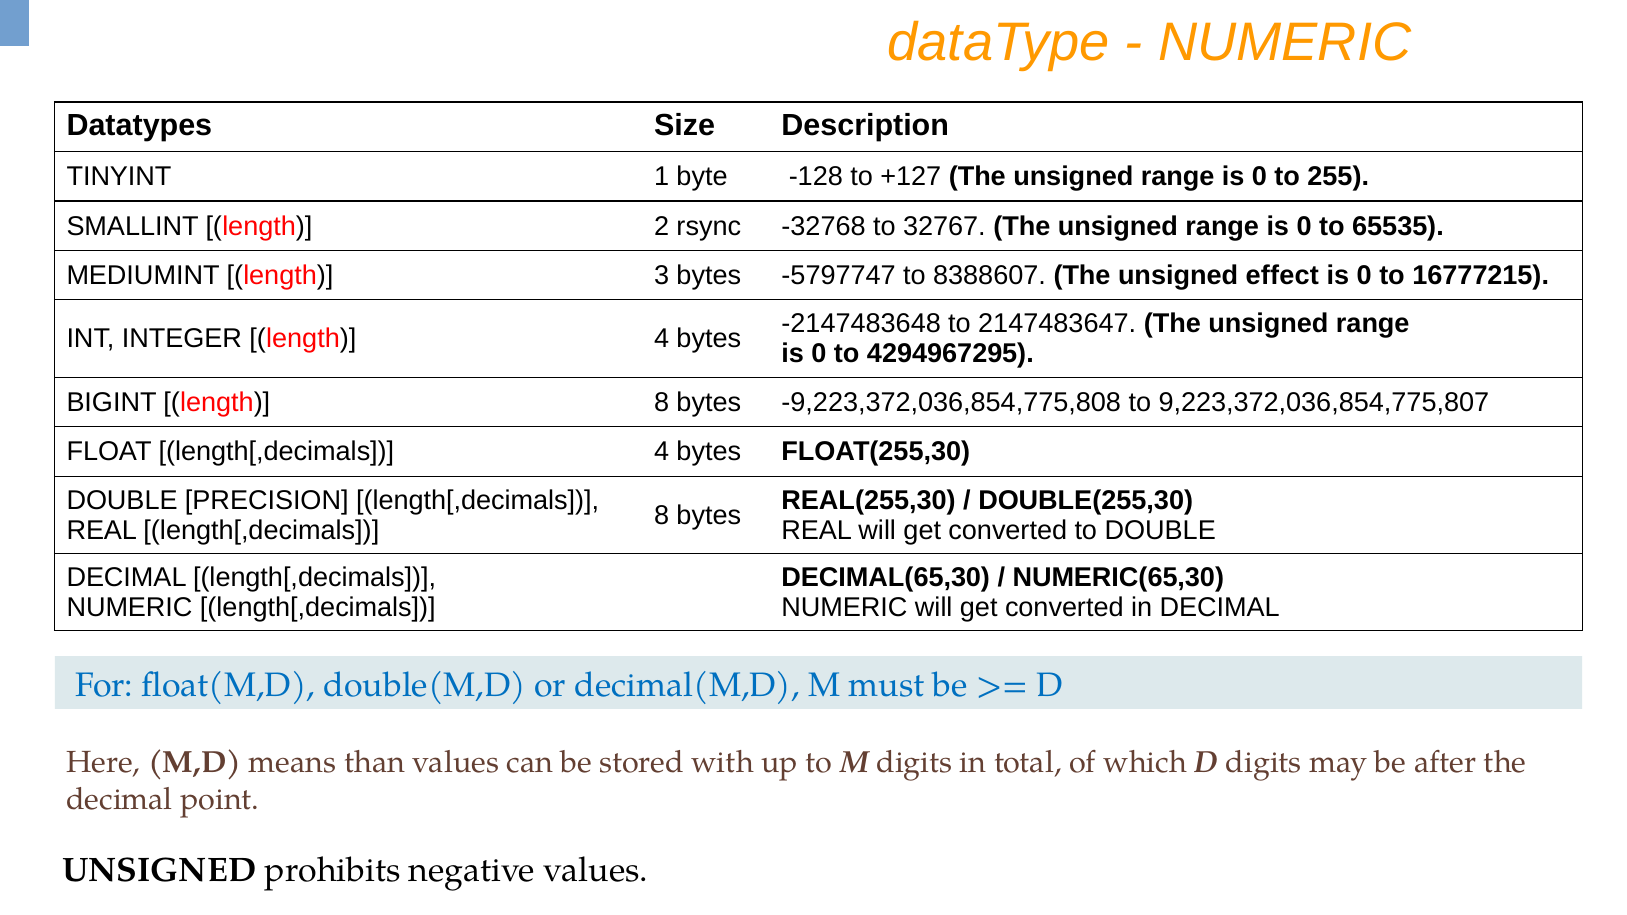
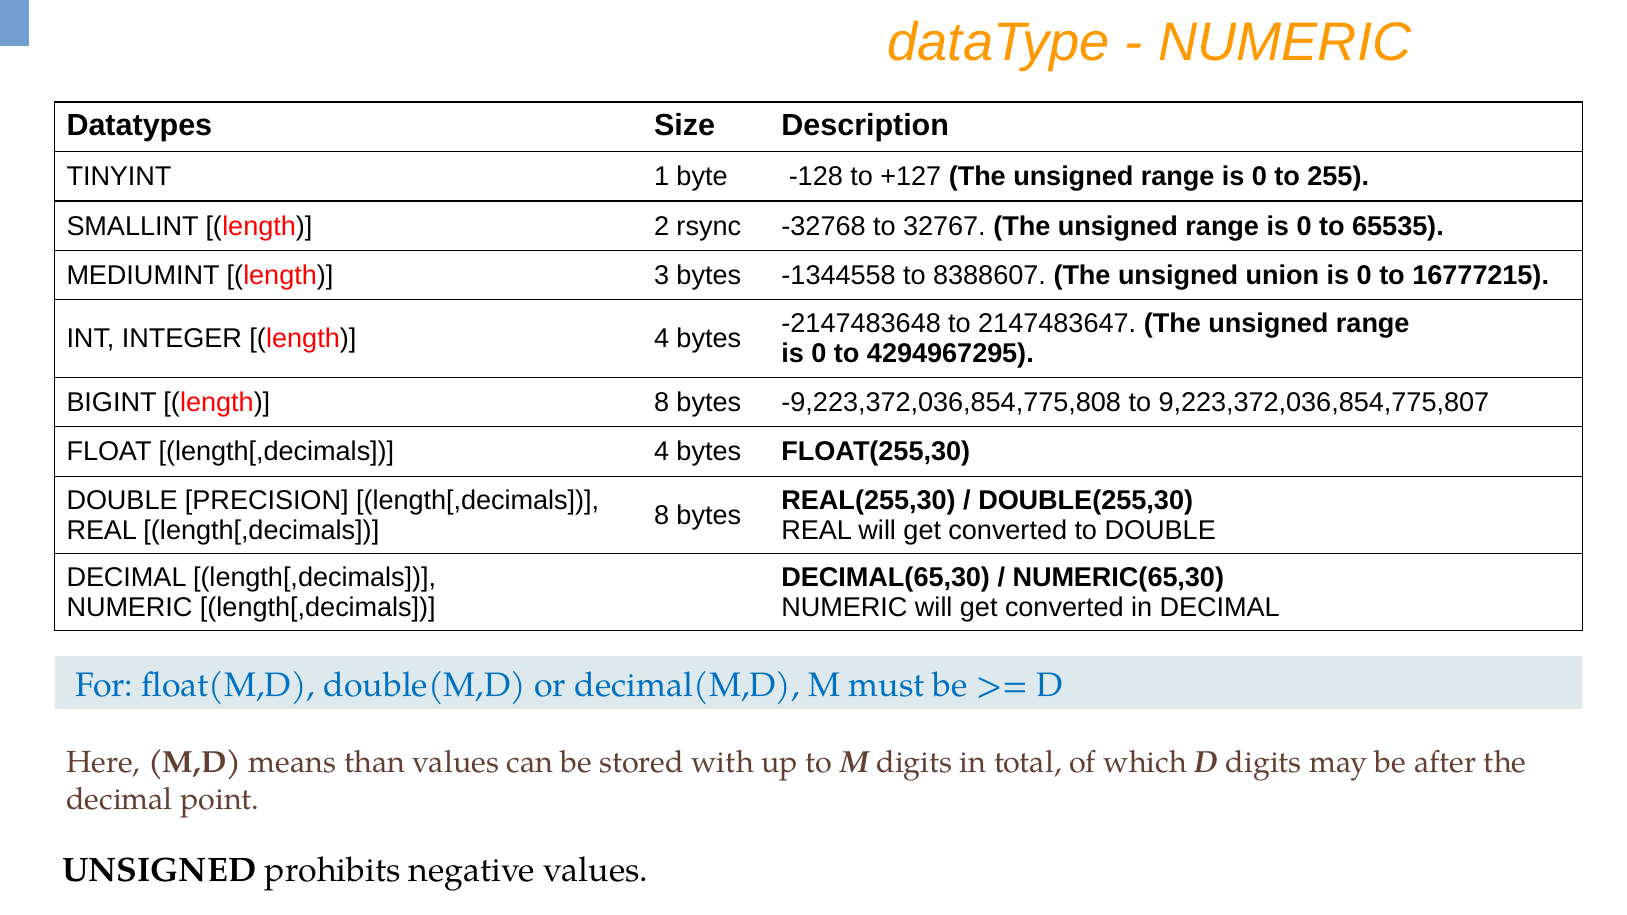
-5797747: -5797747 -> -1344558 (839, 276)
effect: effect -> union (1282, 276)
